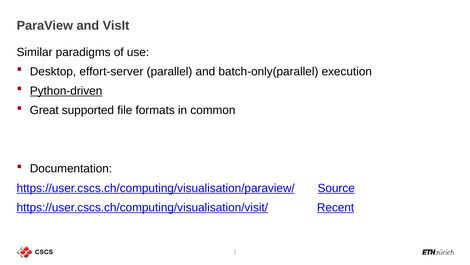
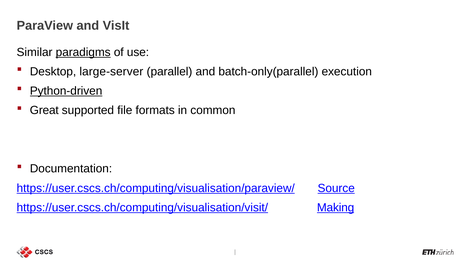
paradigms underline: none -> present (83, 52)
effort-server: effort-server -> large-server (111, 71)
Recent: Recent -> Making (336, 207)
